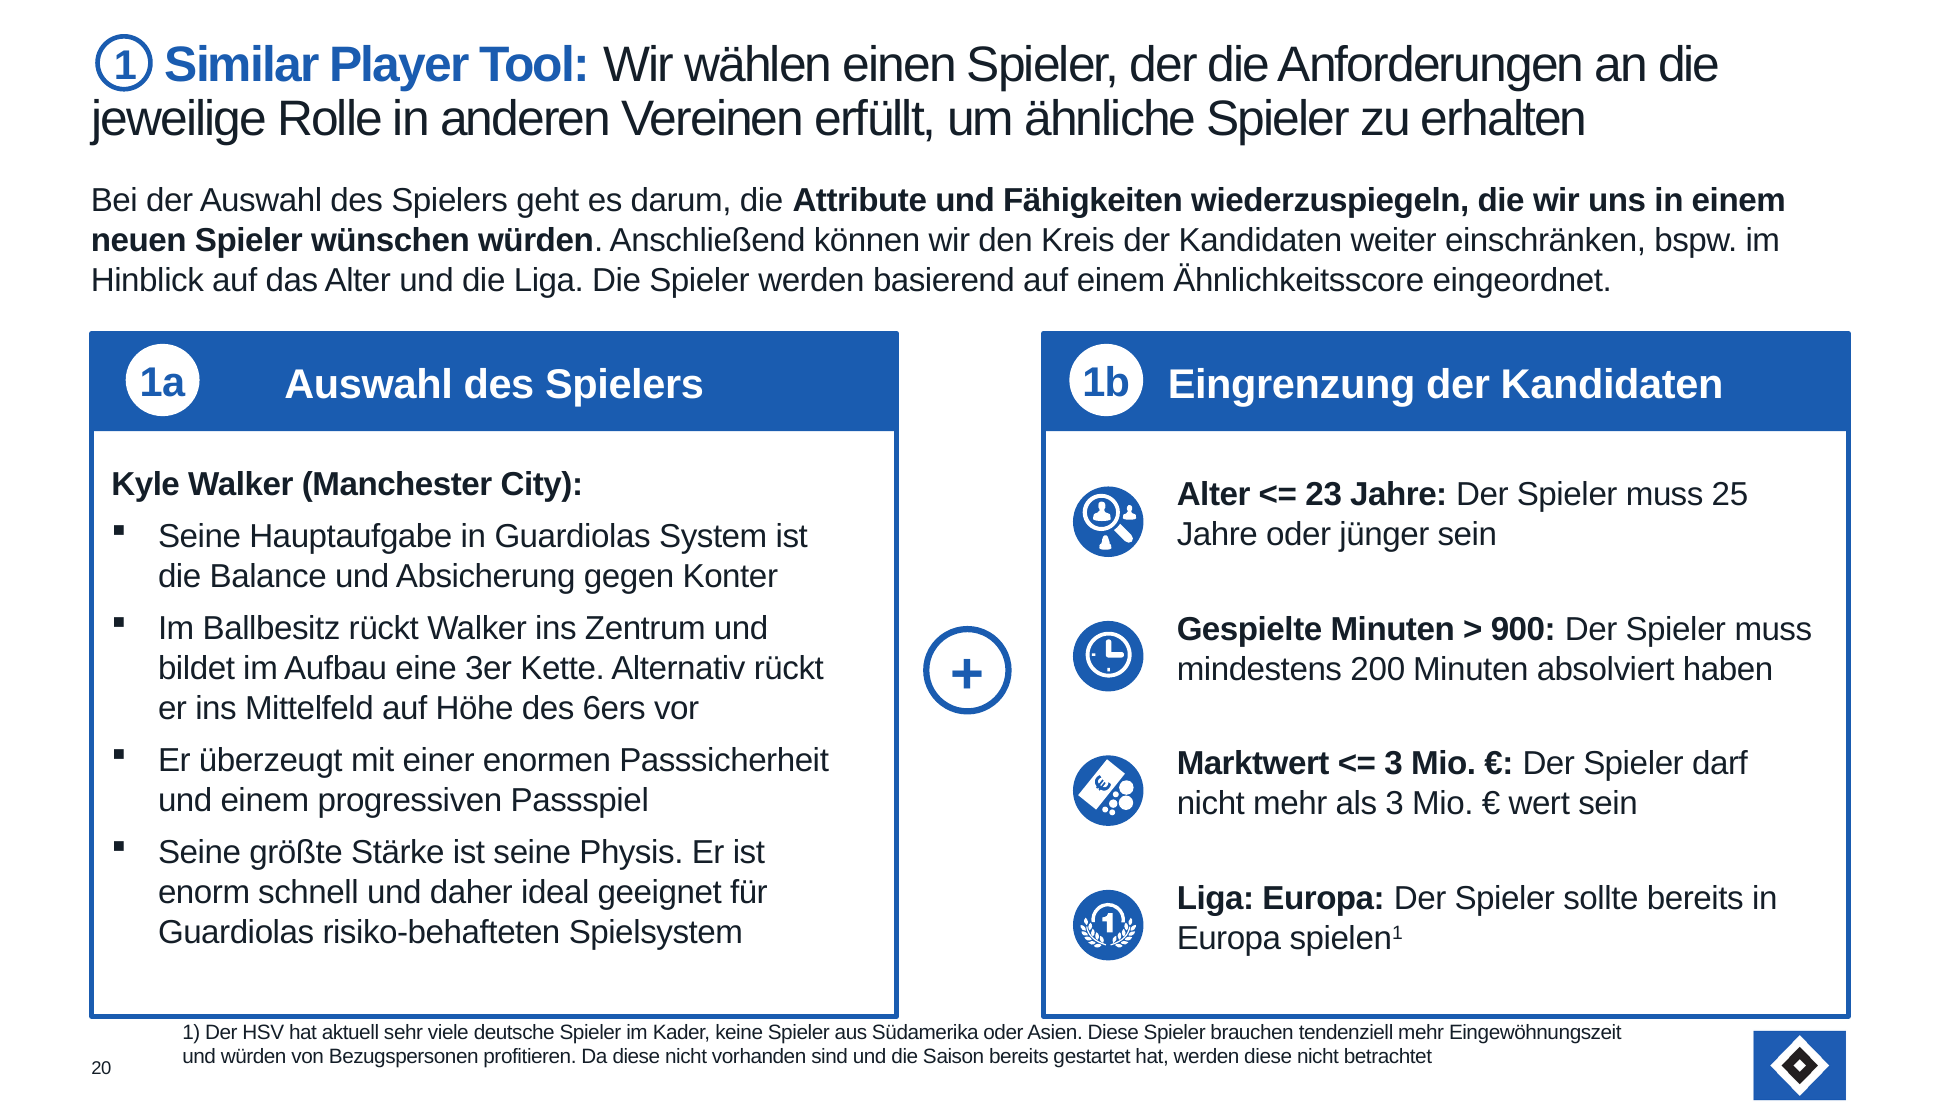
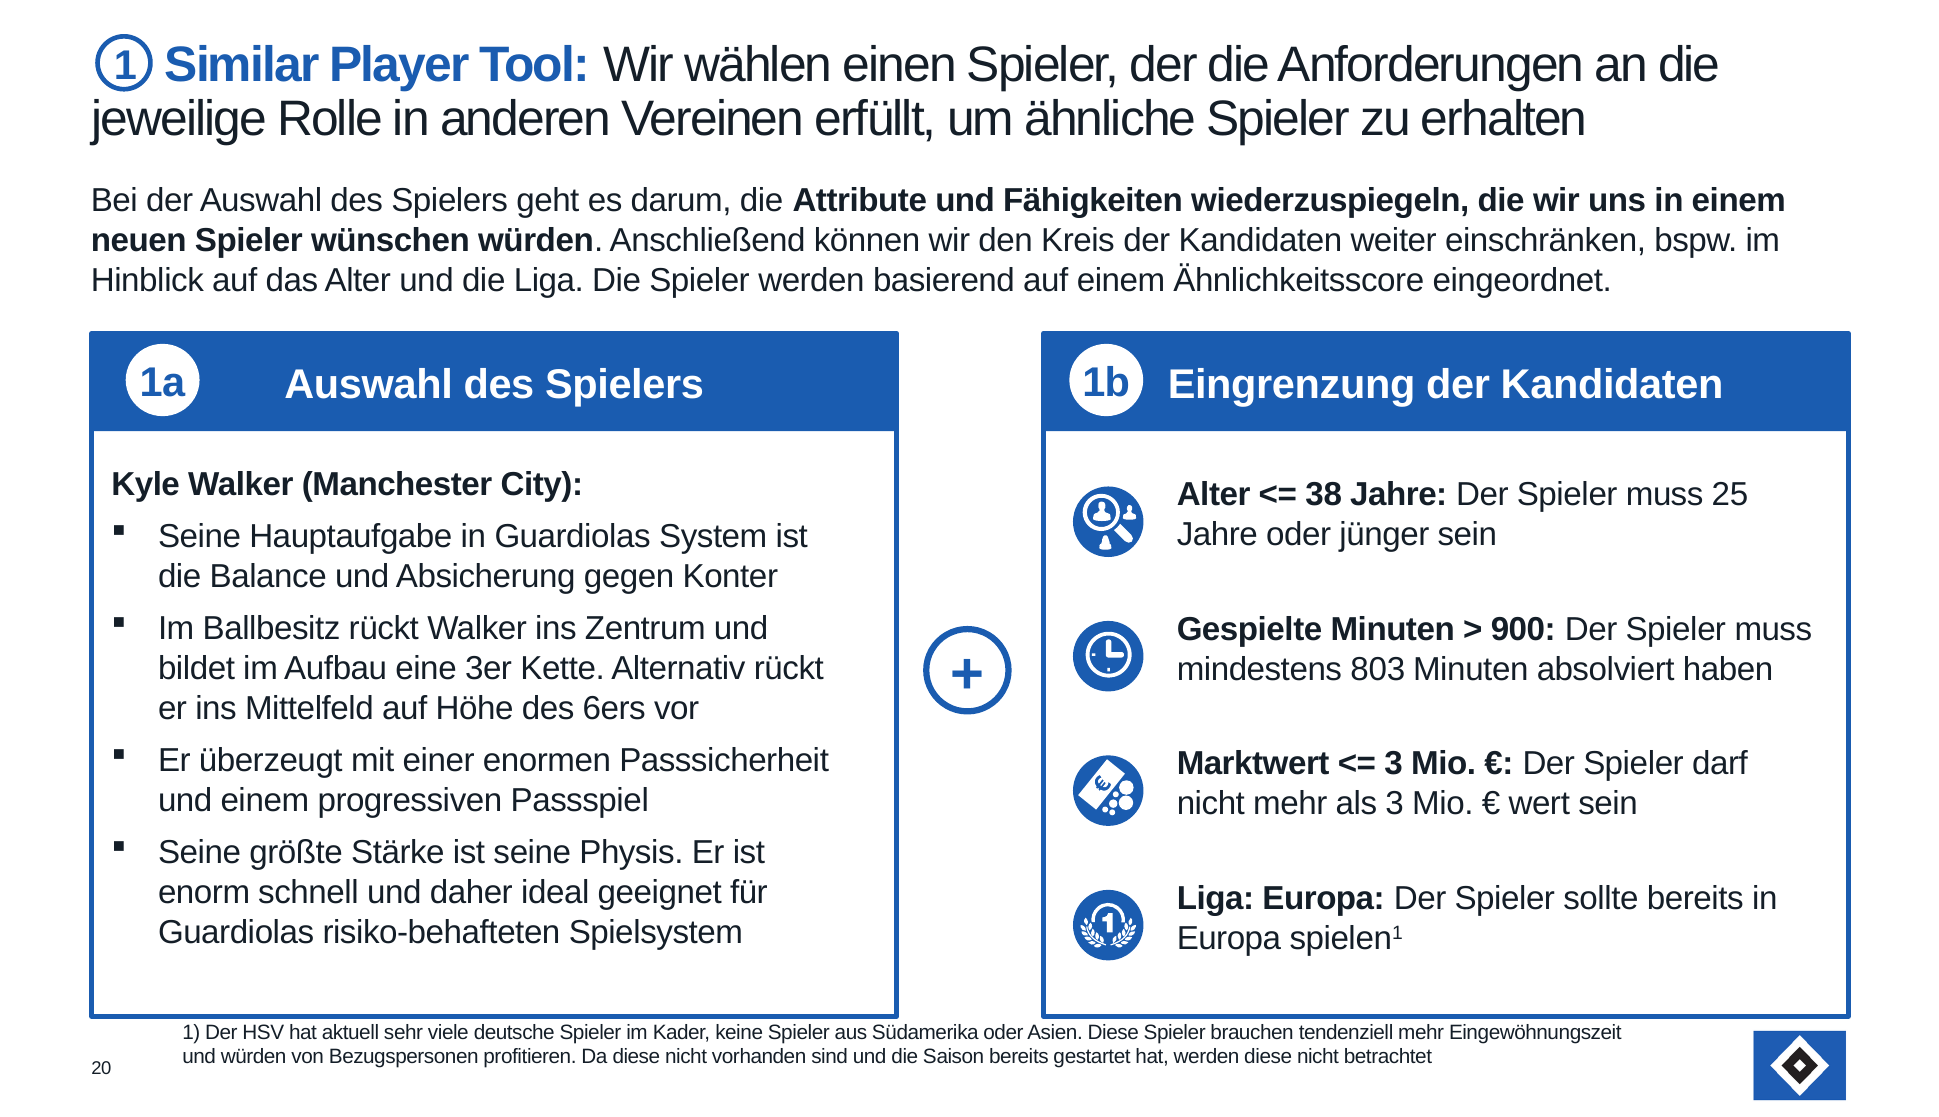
23: 23 -> 38 (1324, 495)
200: 200 -> 803 (1378, 669)
